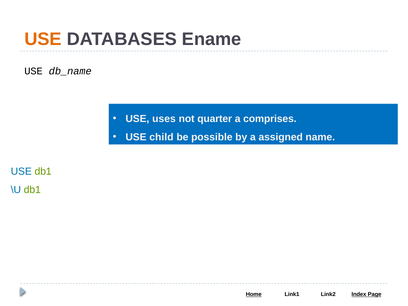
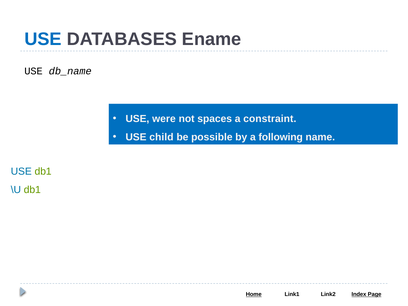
USE colour: orange -> blue (43, 39)
uses: uses -> were (164, 119)
quarter: quarter -> spaces (215, 119)
comprises: comprises -> constraint (270, 119)
assigned: assigned -> following (281, 137)
